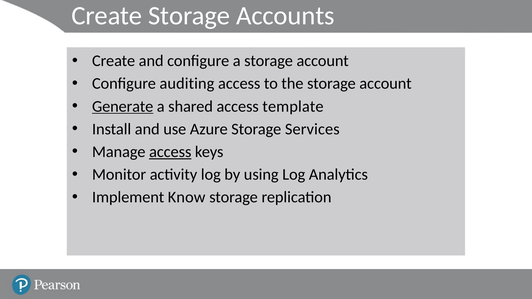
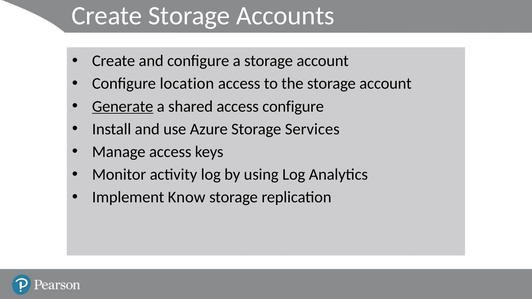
auditing: auditing -> location (187, 84)
access template: template -> configure (293, 106)
access underline: present -> none (170, 152)
